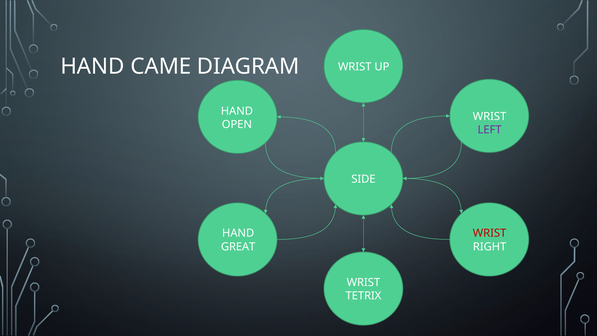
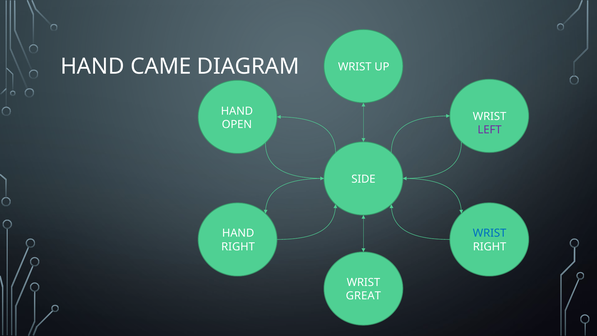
WRIST colour: red -> blue (490, 233)
GREAT: GREAT -> RIGHT (238, 247)
TETRIX: TETRIX -> GREAT (363, 296)
